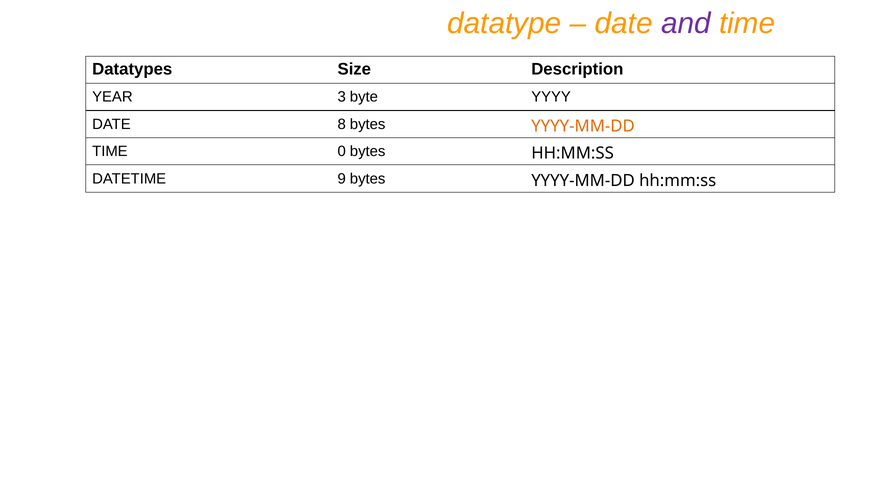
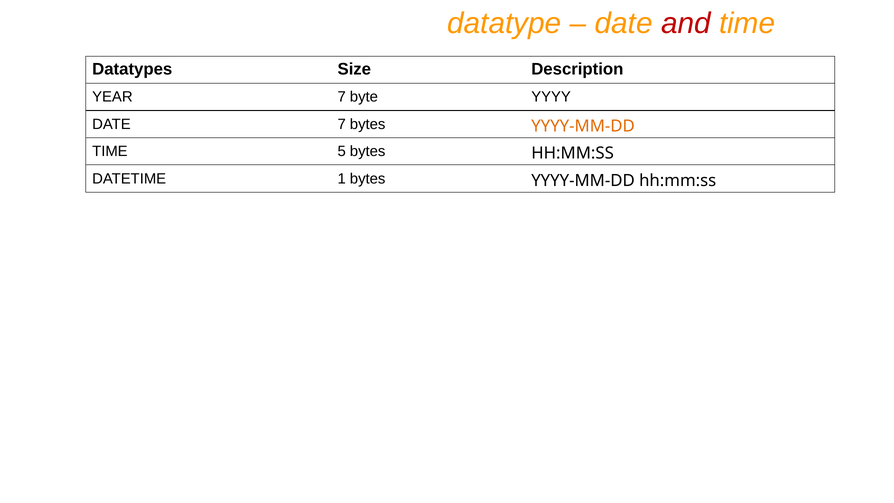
and colour: purple -> red (686, 23)
YEAR 3: 3 -> 7 (342, 97)
DATE 8: 8 -> 7 (342, 124)
0: 0 -> 5 (342, 151)
9: 9 -> 1 (342, 179)
